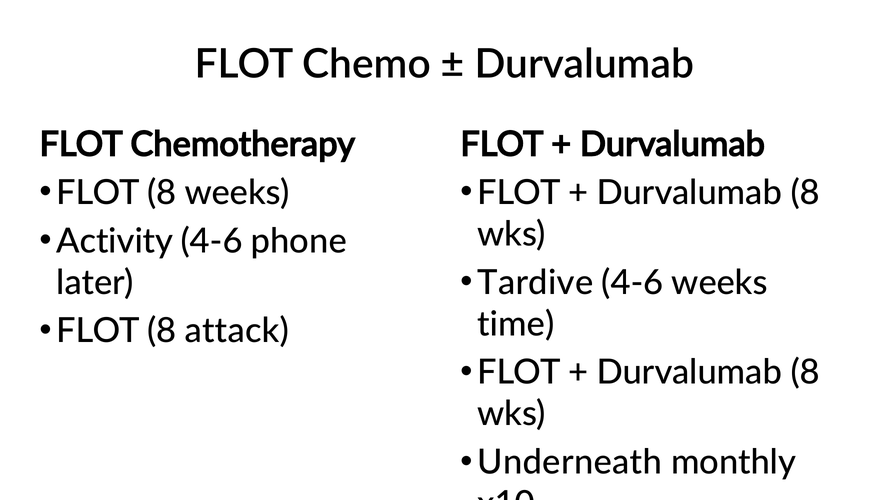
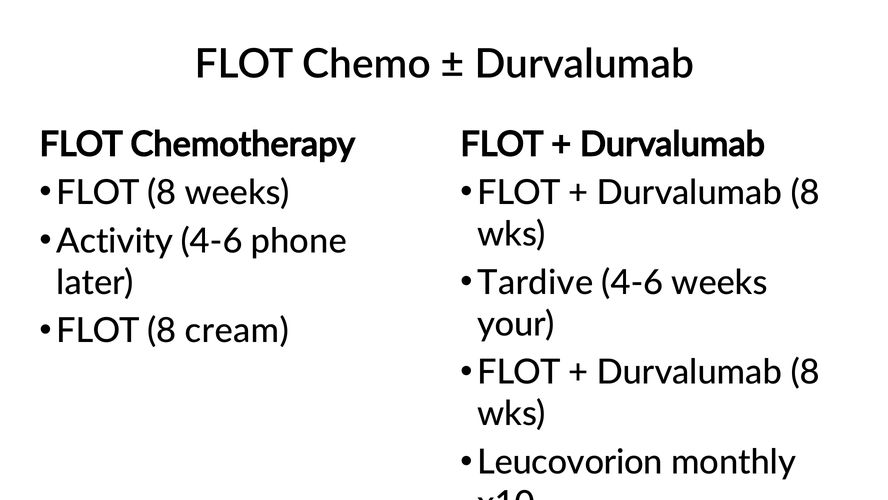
time: time -> your (516, 324)
attack: attack -> cream (237, 331)
Underneath: Underneath -> Leucovorion (570, 462)
